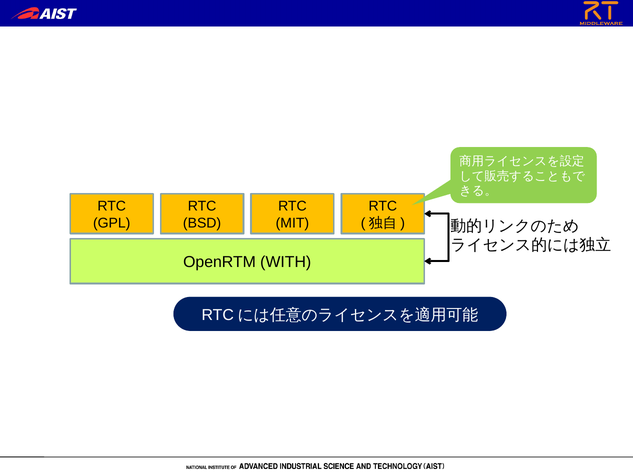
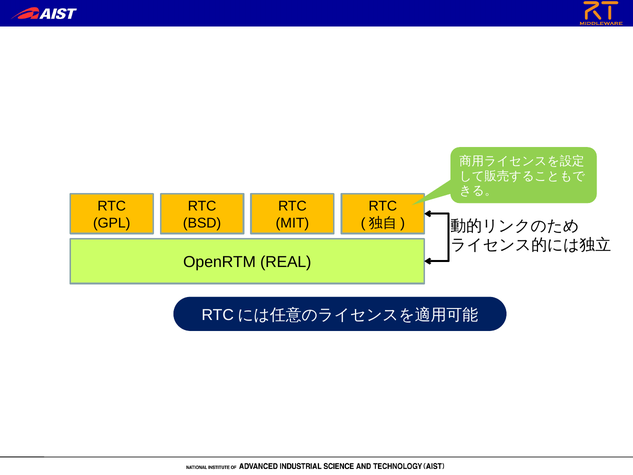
WITH: WITH -> REAL (286, 262)
